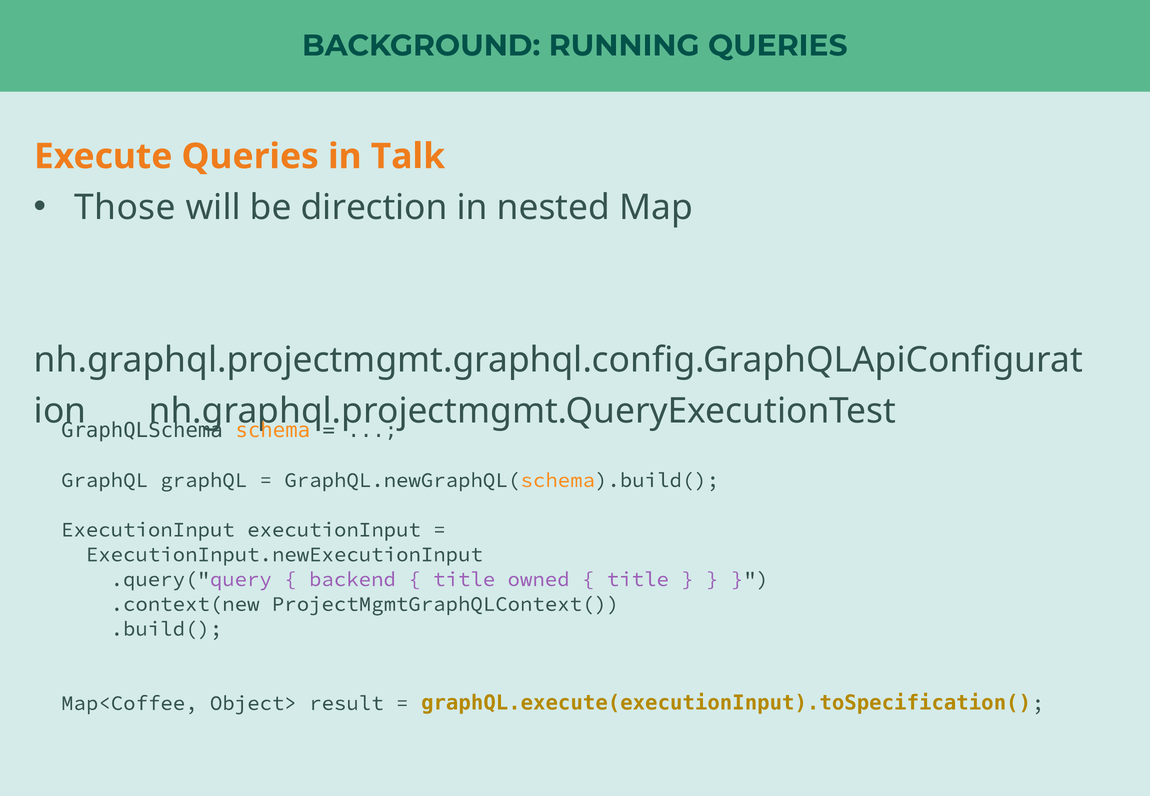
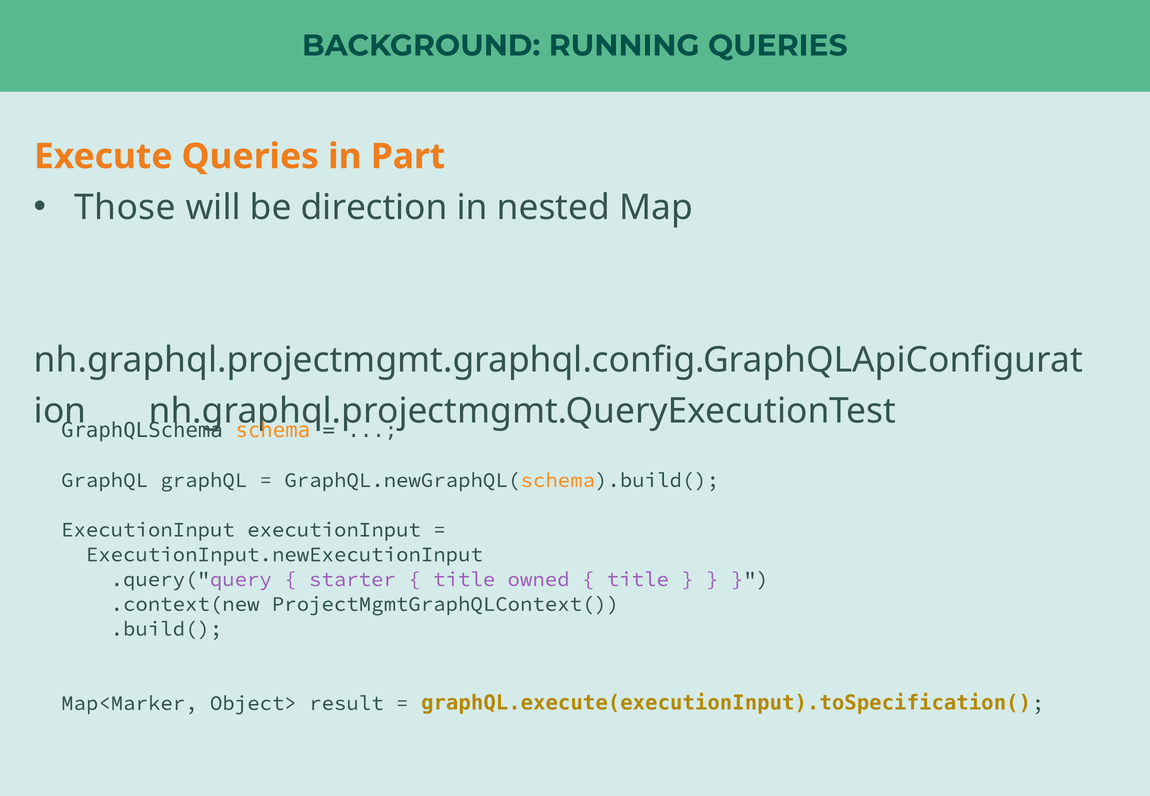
Talk: Talk -> Part (408, 156)
backend: backend -> starter (352, 579)
Map<Coffee: Map<Coffee -> Map<Marker (129, 703)
